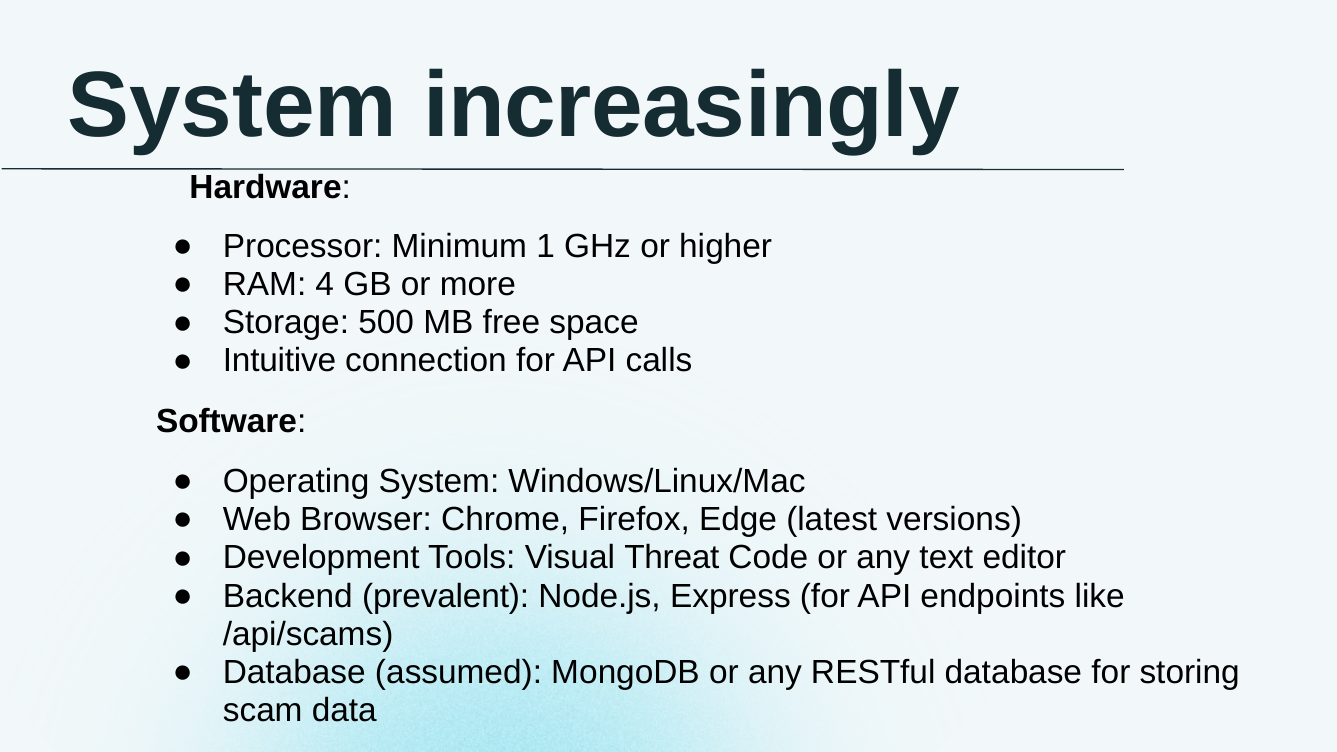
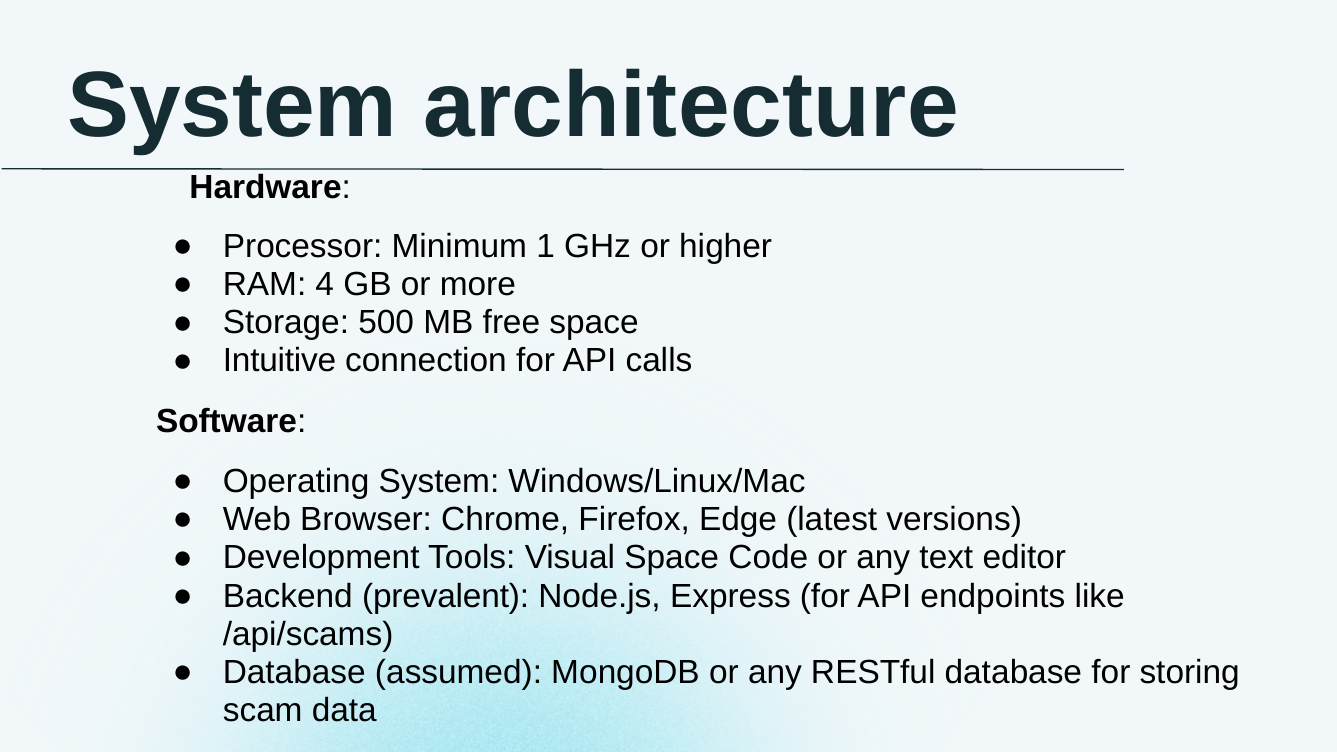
increasingly: increasingly -> architecture (691, 106)
Visual Threat: Threat -> Space (672, 558)
